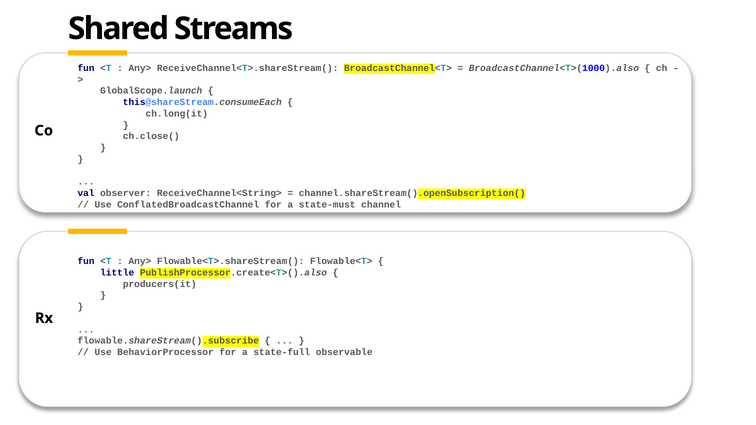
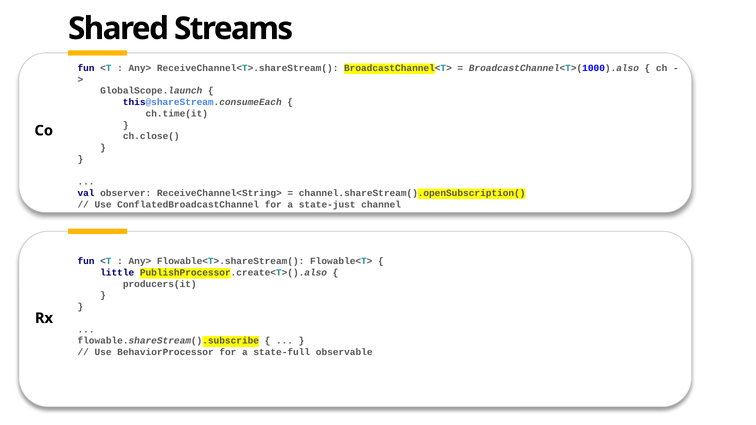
ch.long(it: ch.long(it -> ch.time(it (177, 114)
state-must: state-must -> state-just (327, 205)
